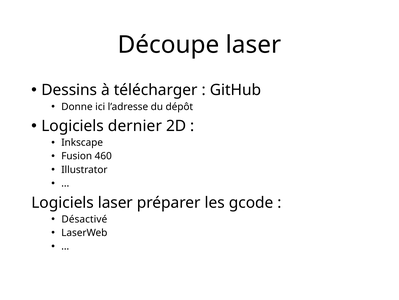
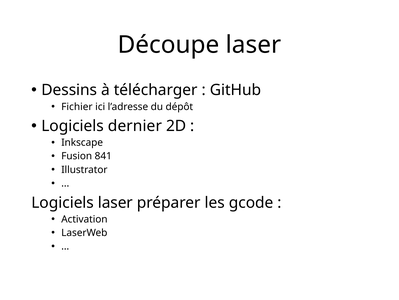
Donne: Donne -> Fichier (77, 106)
460: 460 -> 841 (103, 156)
Désactivé: Désactivé -> Activation (84, 219)
